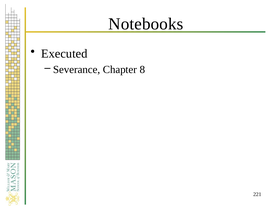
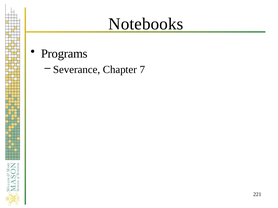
Executed: Executed -> Programs (64, 54)
8: 8 -> 7 (142, 70)
